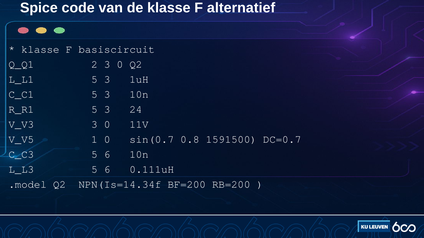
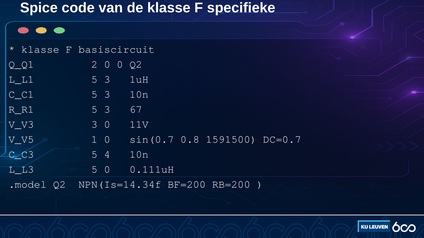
alternatief: alternatief -> specifieke (241, 8)
2 3: 3 -> 0 (107, 65)
24: 24 -> 67 (136, 110)
C_C3 5 6: 6 -> 4 (107, 155)
L_L3 5 6: 6 -> 0 (107, 170)
